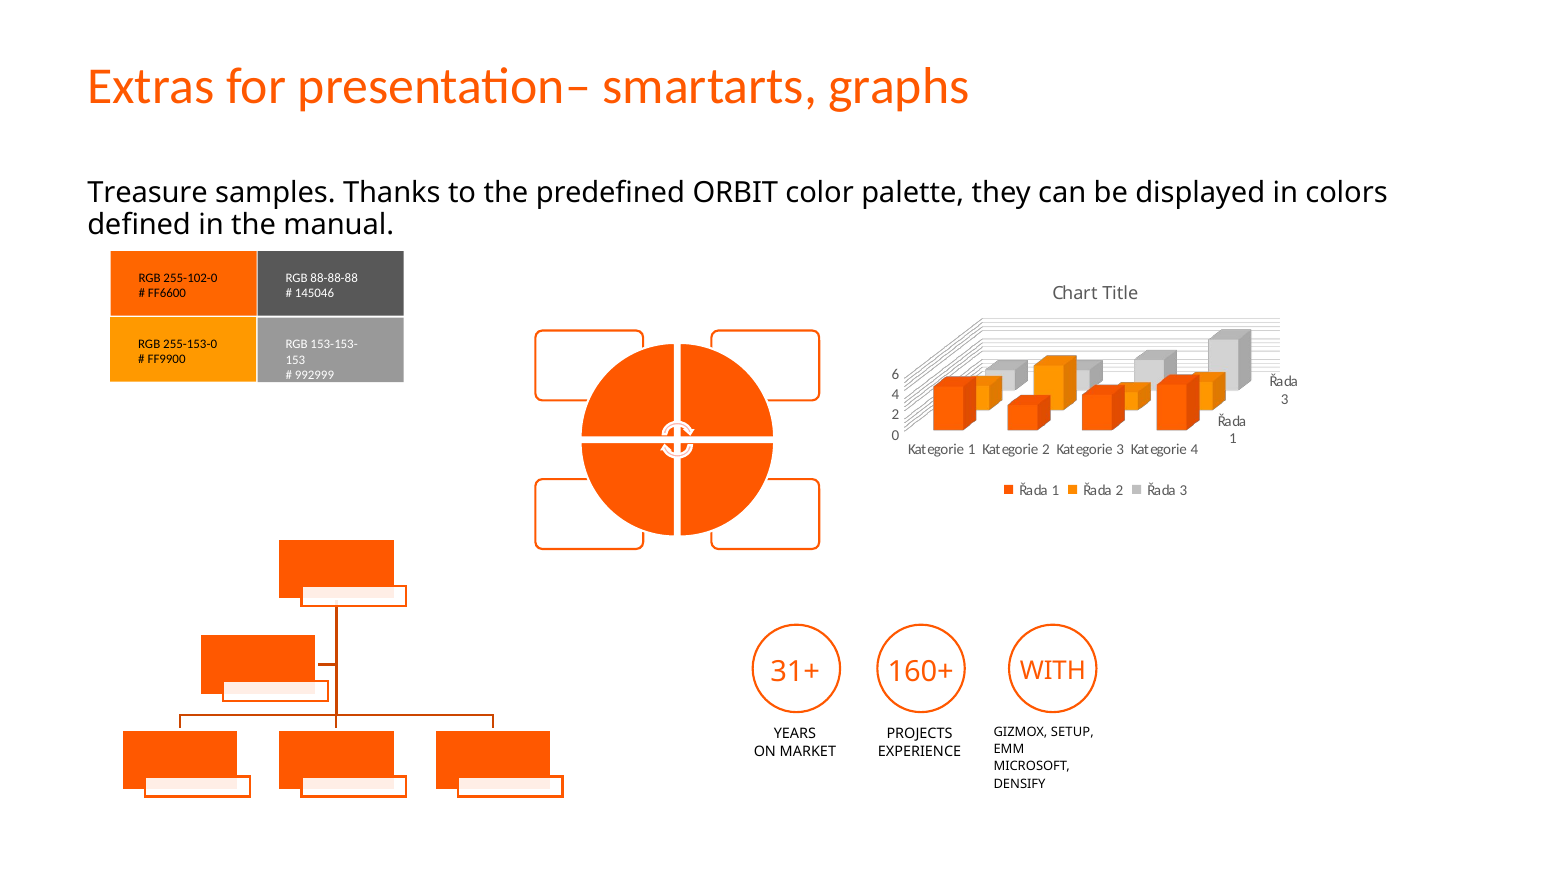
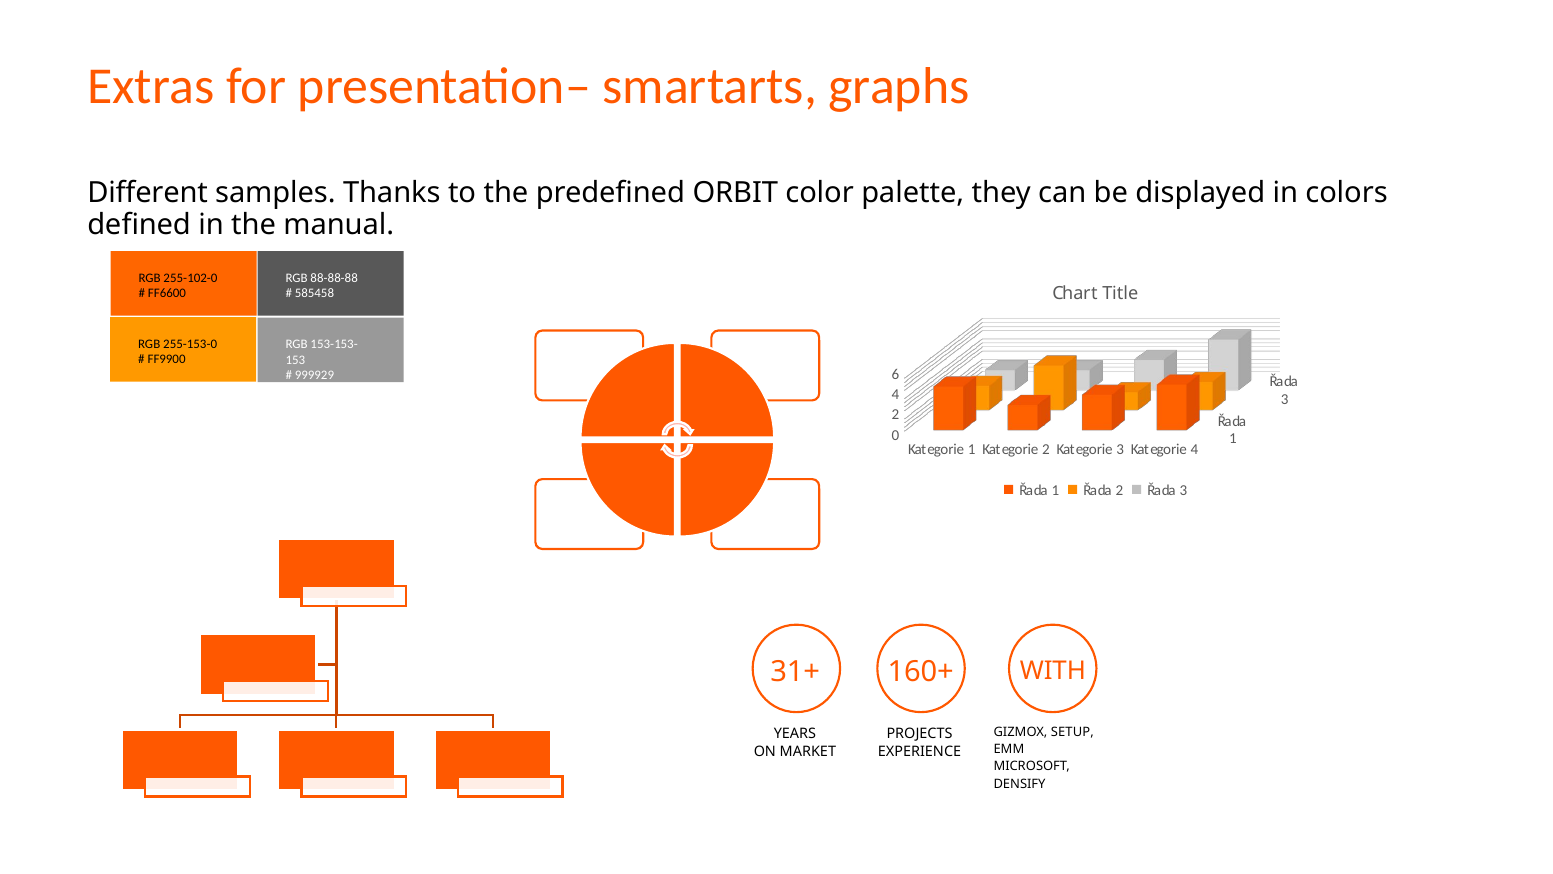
Treasure: Treasure -> Different (148, 193)
145046: 145046 -> 585458 (314, 294)
992999: 992999 -> 999929 (314, 375)
